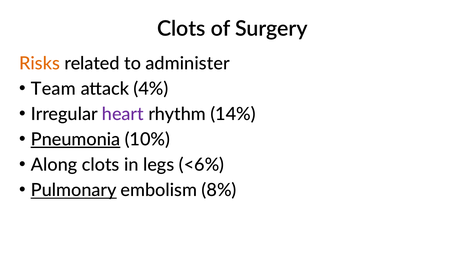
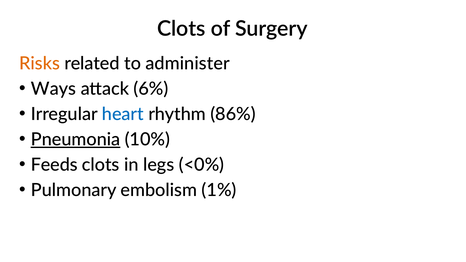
Team: Team -> Ways (53, 89)
4%: 4% -> 6% (151, 89)
heart colour: purple -> blue (123, 114)
14%: 14% -> 86% (233, 114)
Along: Along -> Feeds (54, 165)
<6%: <6% -> <0% (202, 165)
Pulmonary underline: present -> none (74, 190)
8%: 8% -> 1% (219, 190)
